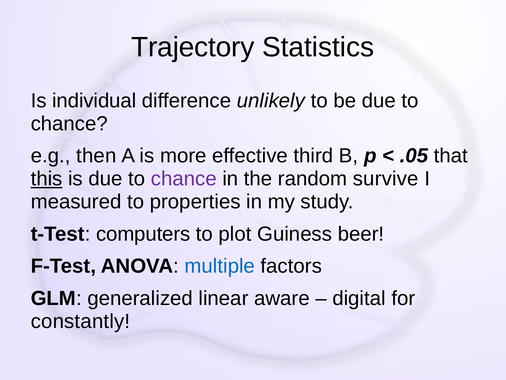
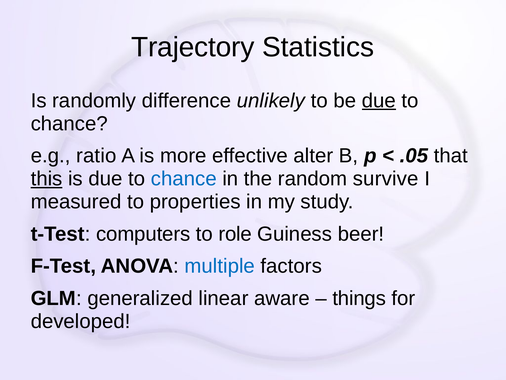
individual: individual -> randomly (94, 101)
due underline: none -> present (379, 101)
then: then -> ratio (96, 156)
third: third -> alter (313, 156)
chance colour: purple -> blue (184, 179)
plot: plot -> role (235, 234)
digital: digital -> things (359, 298)
constantly: constantly -> developed (81, 321)
